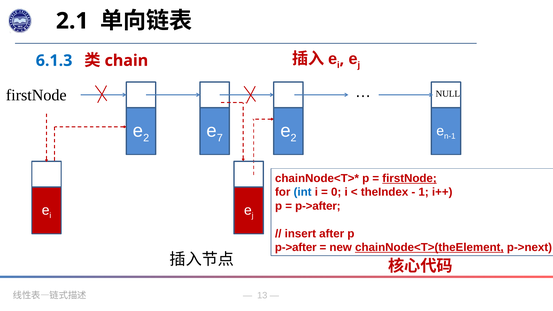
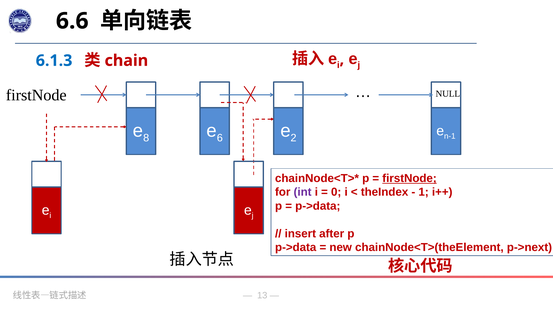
2.1: 2.1 -> 6.6 (72, 21)
2: 2 -> 8 (146, 138)
7: 7 -> 6 (220, 138)
int colour: blue -> purple (303, 192)
p->after: p->after -> p->data (318, 206)
p->after: p->after -> p->data (296, 247)
chainNode<T>(theElement underline: present -> none (429, 247)
